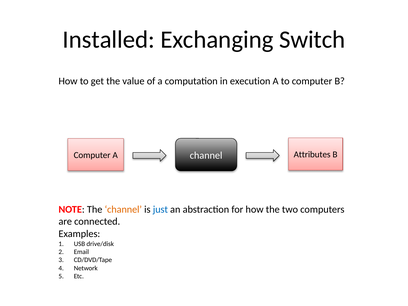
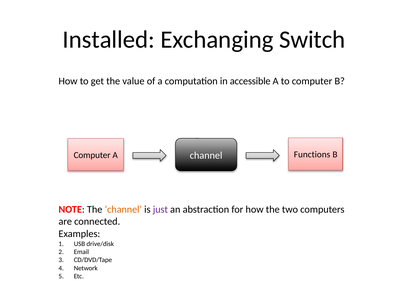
execution: execution -> accessible (250, 81)
Attributes: Attributes -> Functions (312, 155)
just colour: blue -> purple (160, 209)
